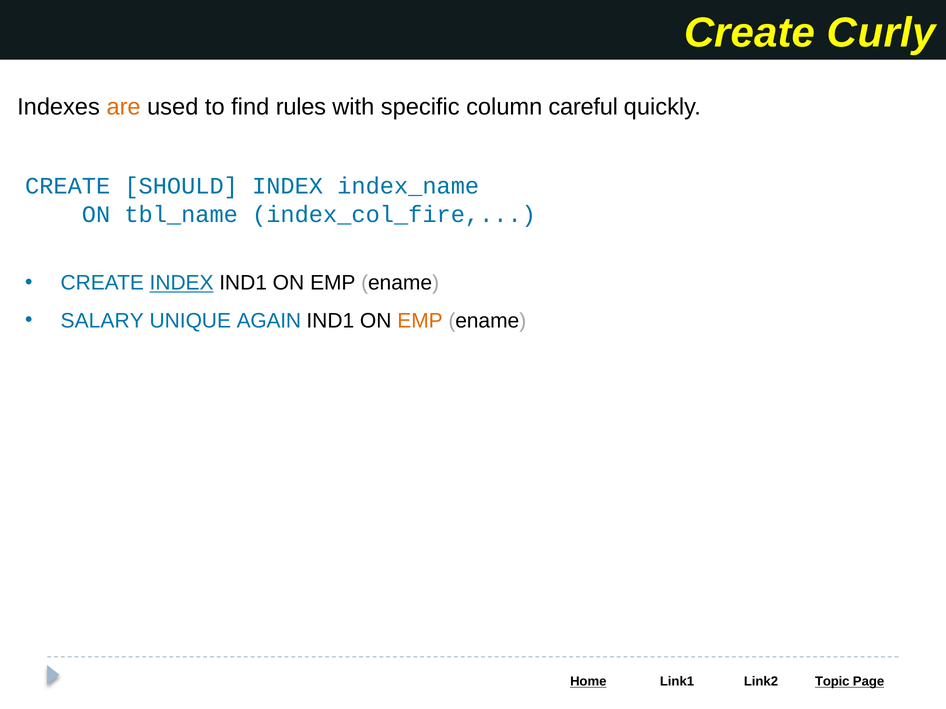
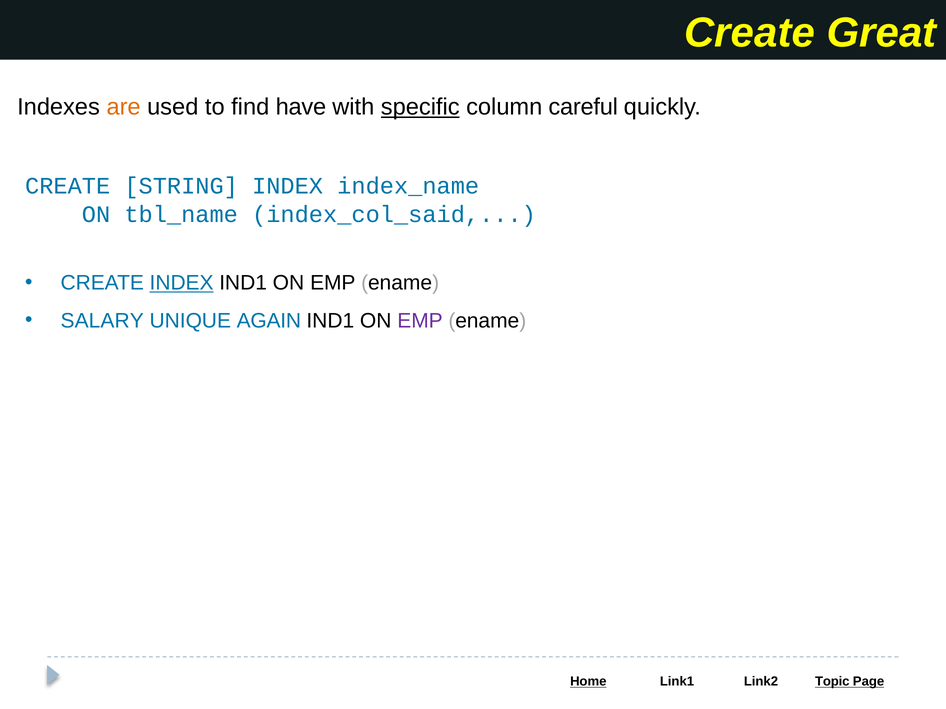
Curly: Curly -> Great (882, 33)
rules: rules -> have (301, 107)
specific underline: none -> present (420, 107)
SHOULD: SHOULD -> STRING (181, 186)
index_col_fire: index_col_fire -> index_col_said (394, 214)
EMP colour: orange -> purple (420, 321)
